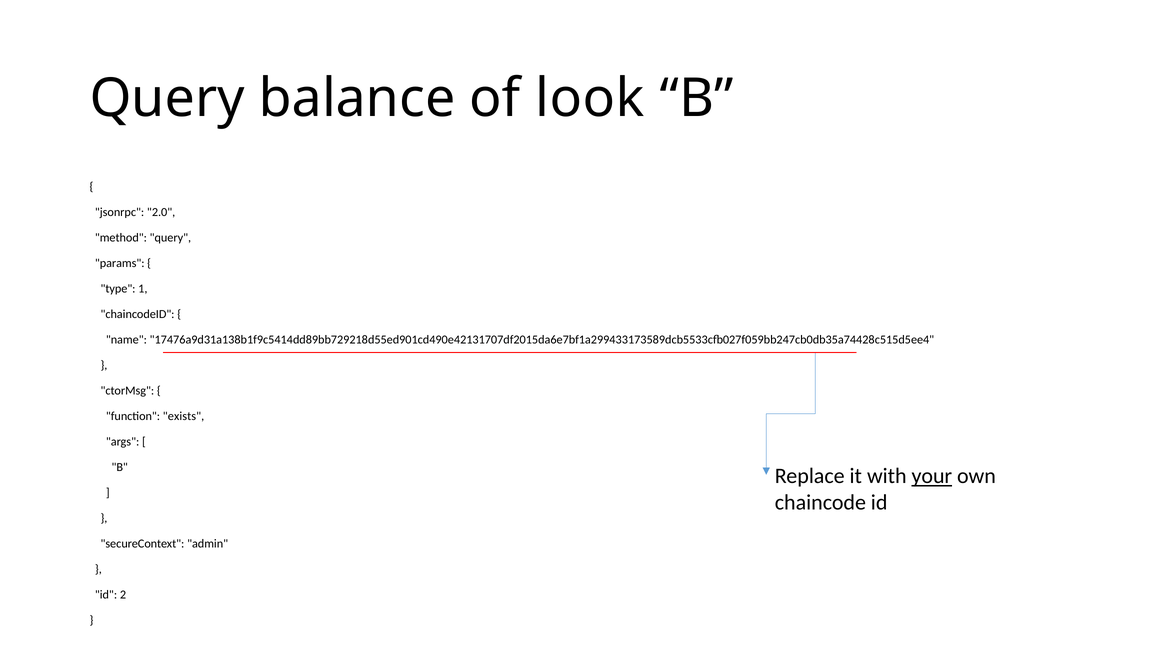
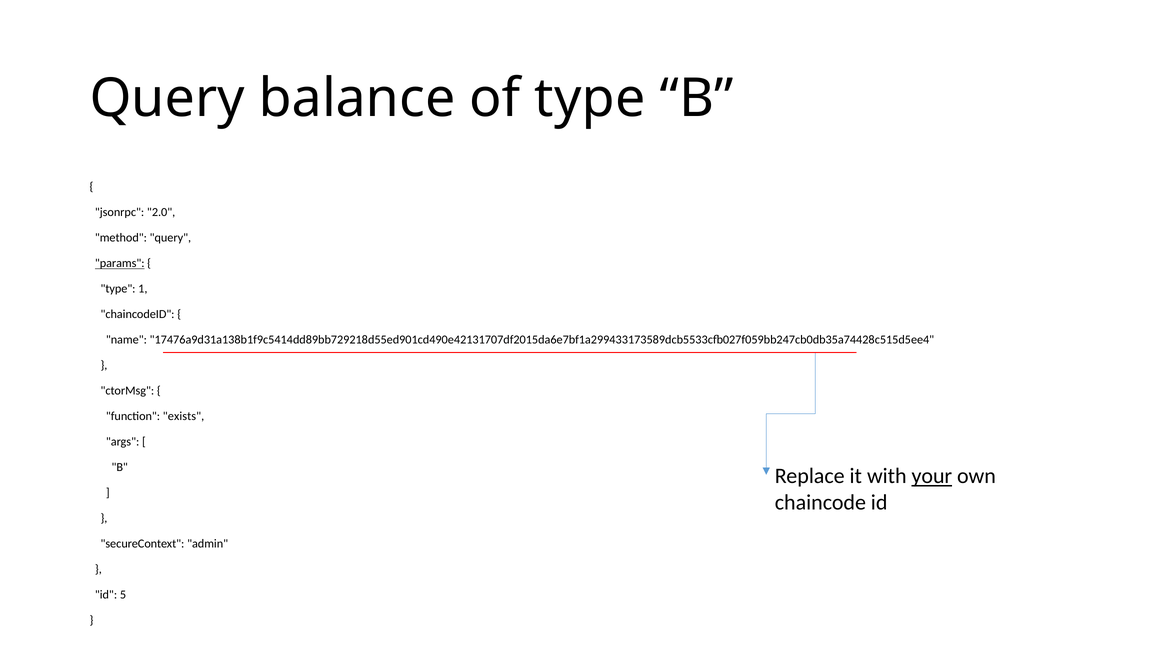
of look: look -> type (590, 99)
params underline: none -> present (120, 263)
2: 2 -> 5 (123, 594)
